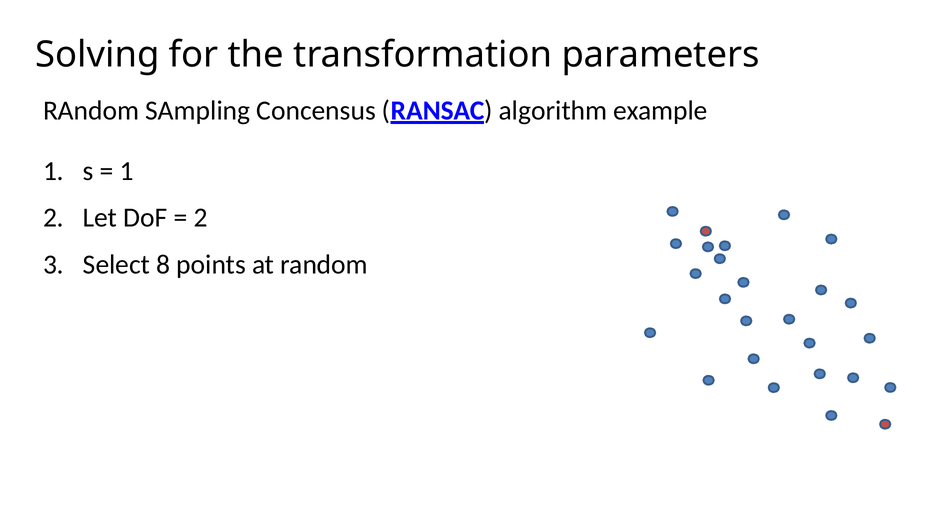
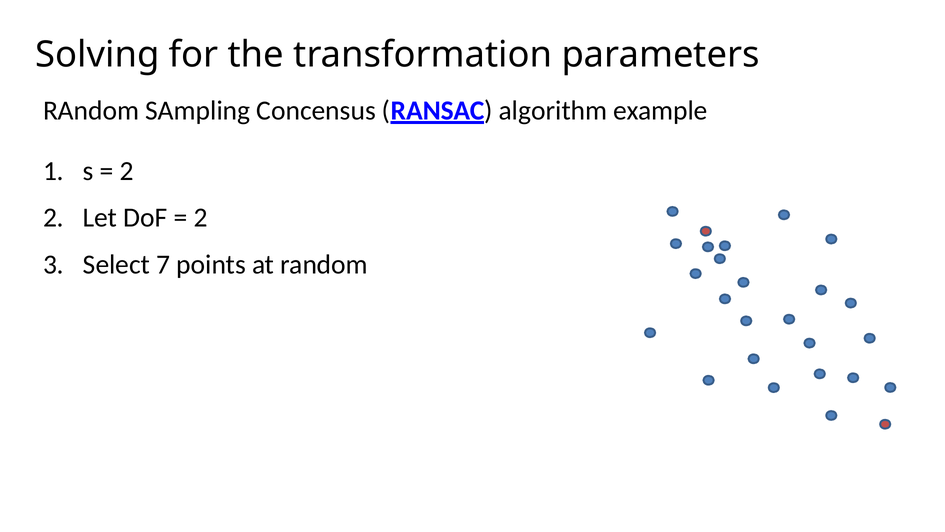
1: 1 -> 2 (127, 171)
8: 8 -> 7 (163, 264)
